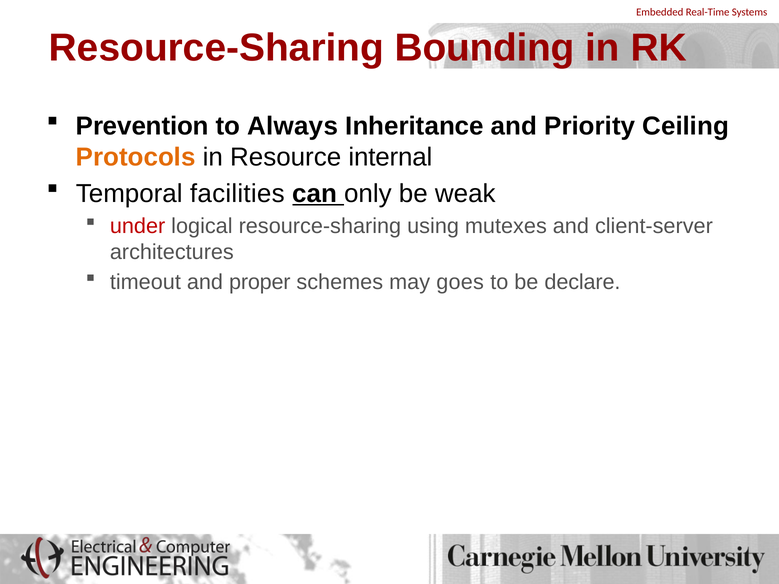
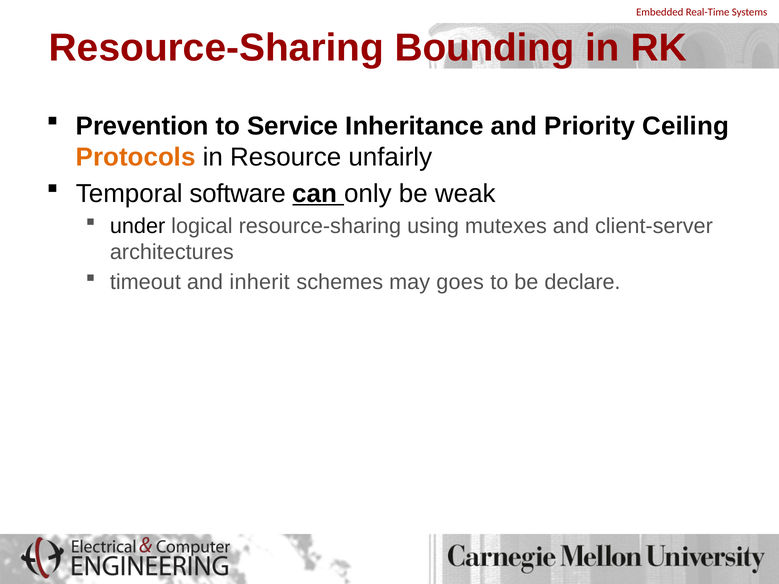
Always: Always -> Service (293, 126)
internal: internal -> unfairly (390, 157)
facilities: facilities -> software (238, 194)
under colour: red -> black (138, 226)
proper: proper -> inherit (260, 282)
